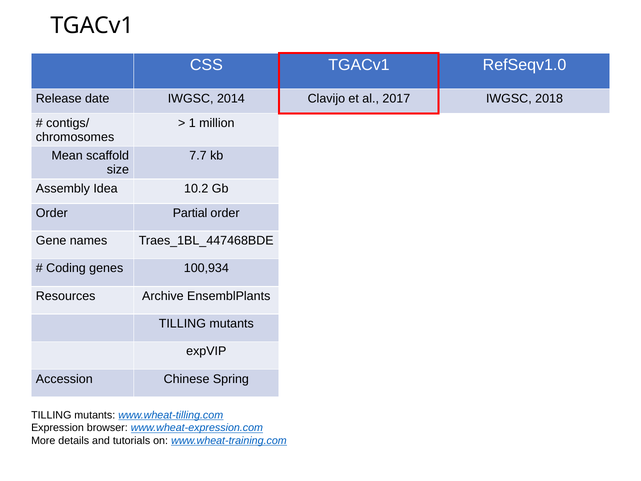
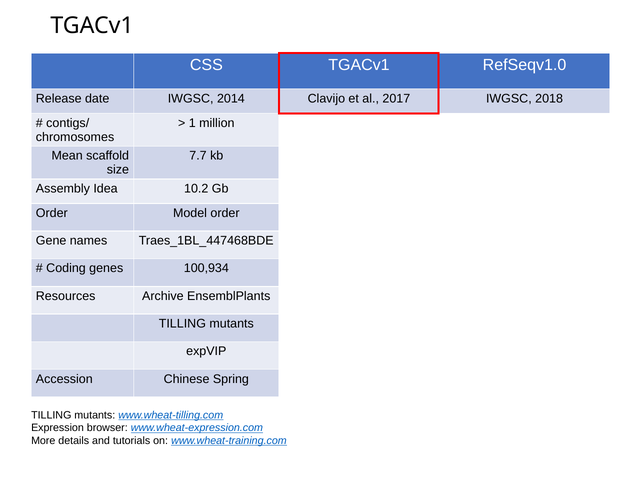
Partial: Partial -> Model (190, 213)
